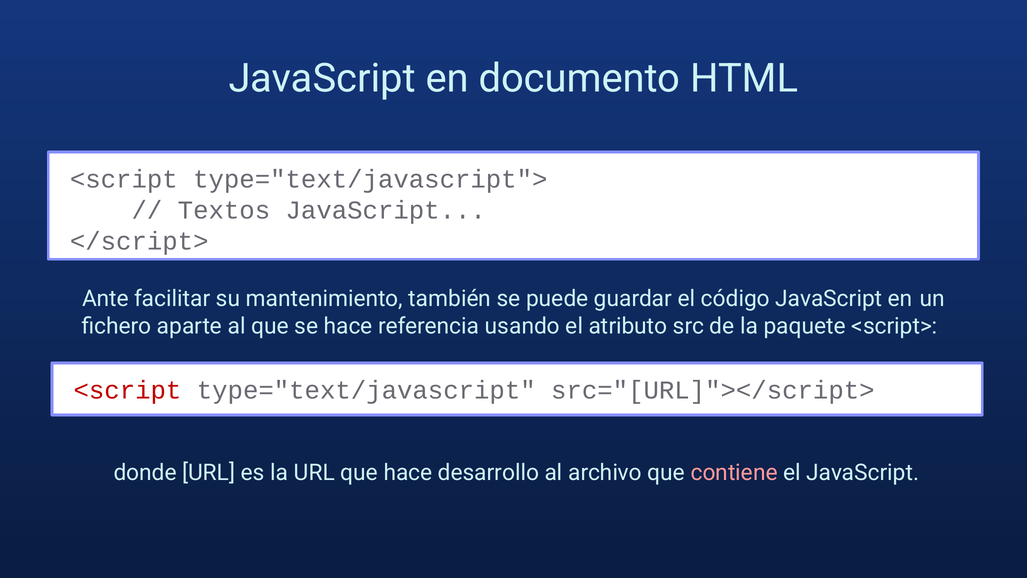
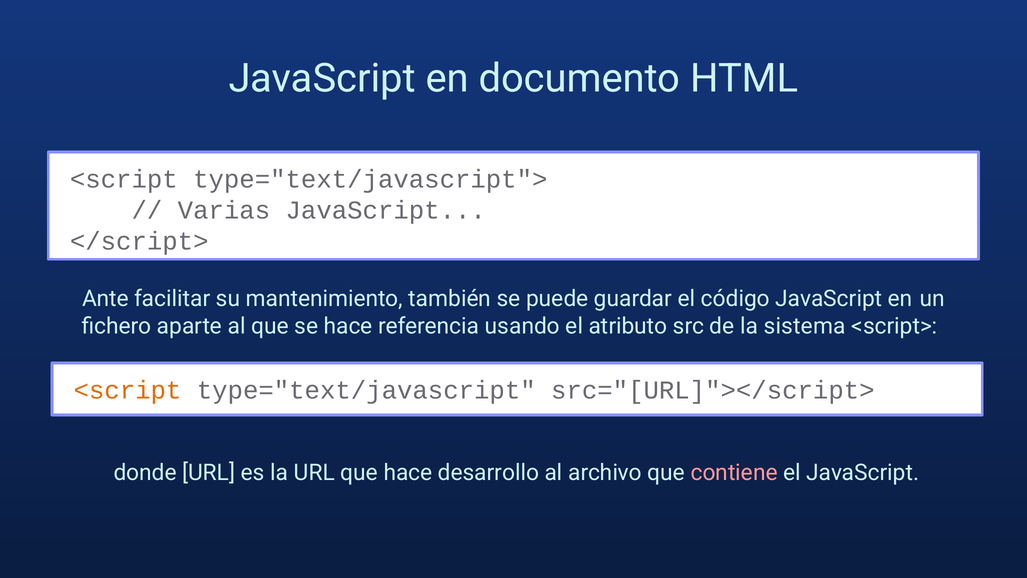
Textos: Textos -> Varias (224, 210)
paquete: paquete -> sistema (805, 326)
<script colour: red -> orange (127, 390)
